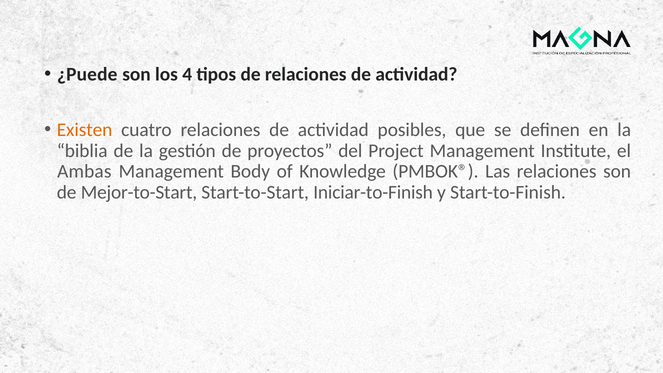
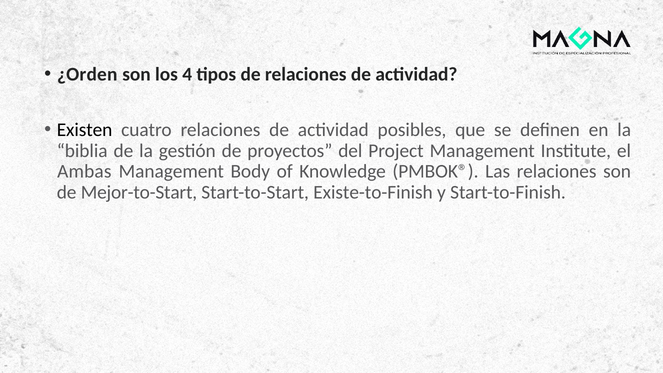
¿Puede: ¿Puede -> ¿Orden (87, 74)
Existen colour: orange -> black (85, 130)
Iniciar-to-Finish: Iniciar-to-Finish -> Existe-to-Finish (373, 192)
